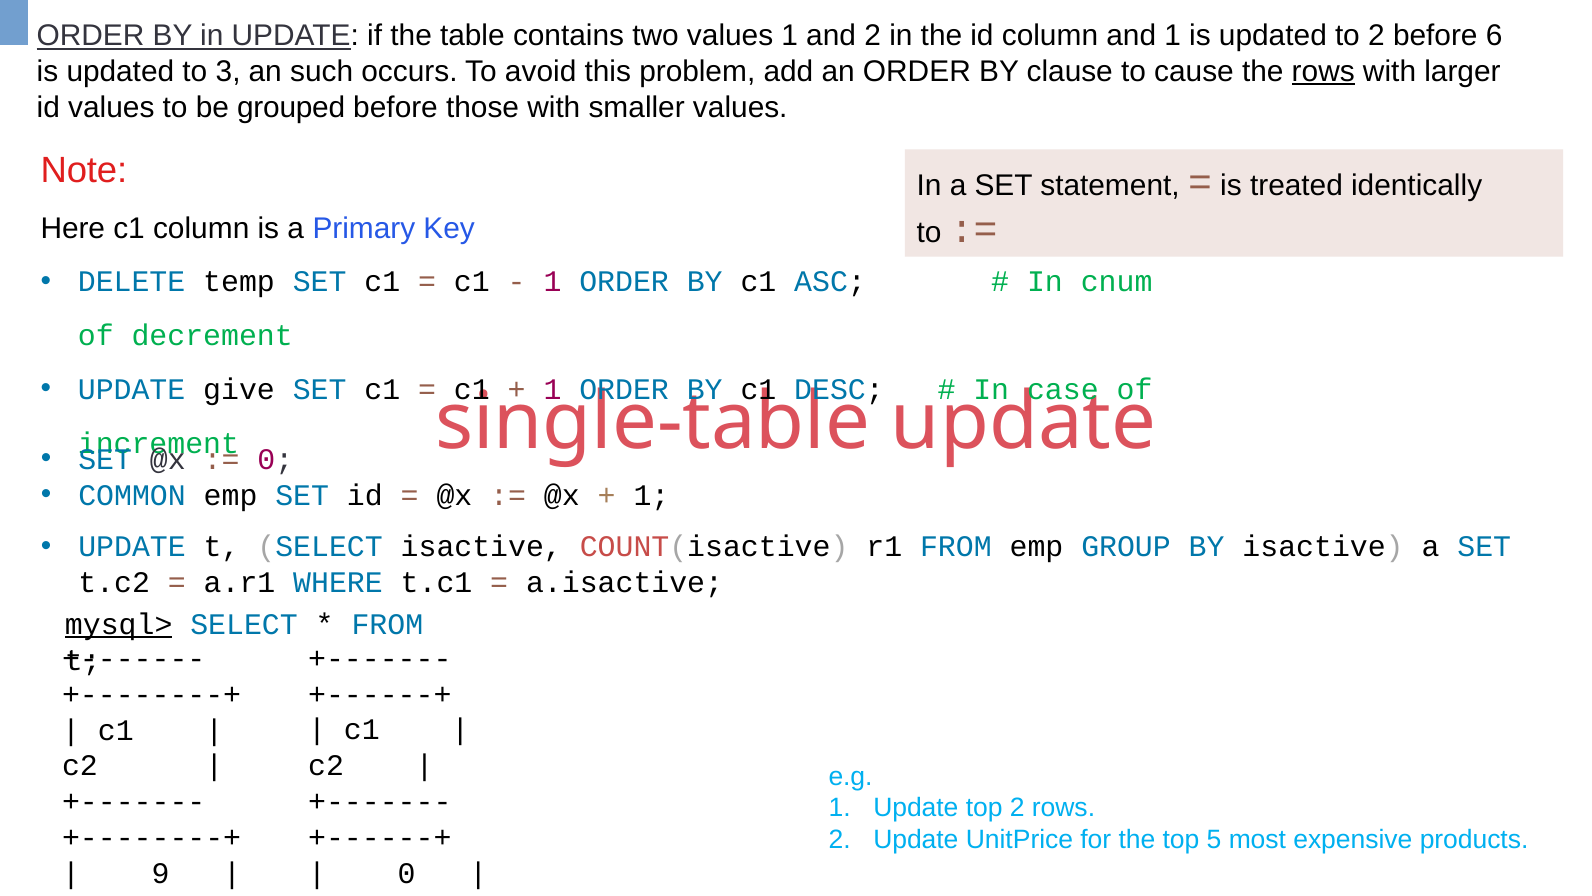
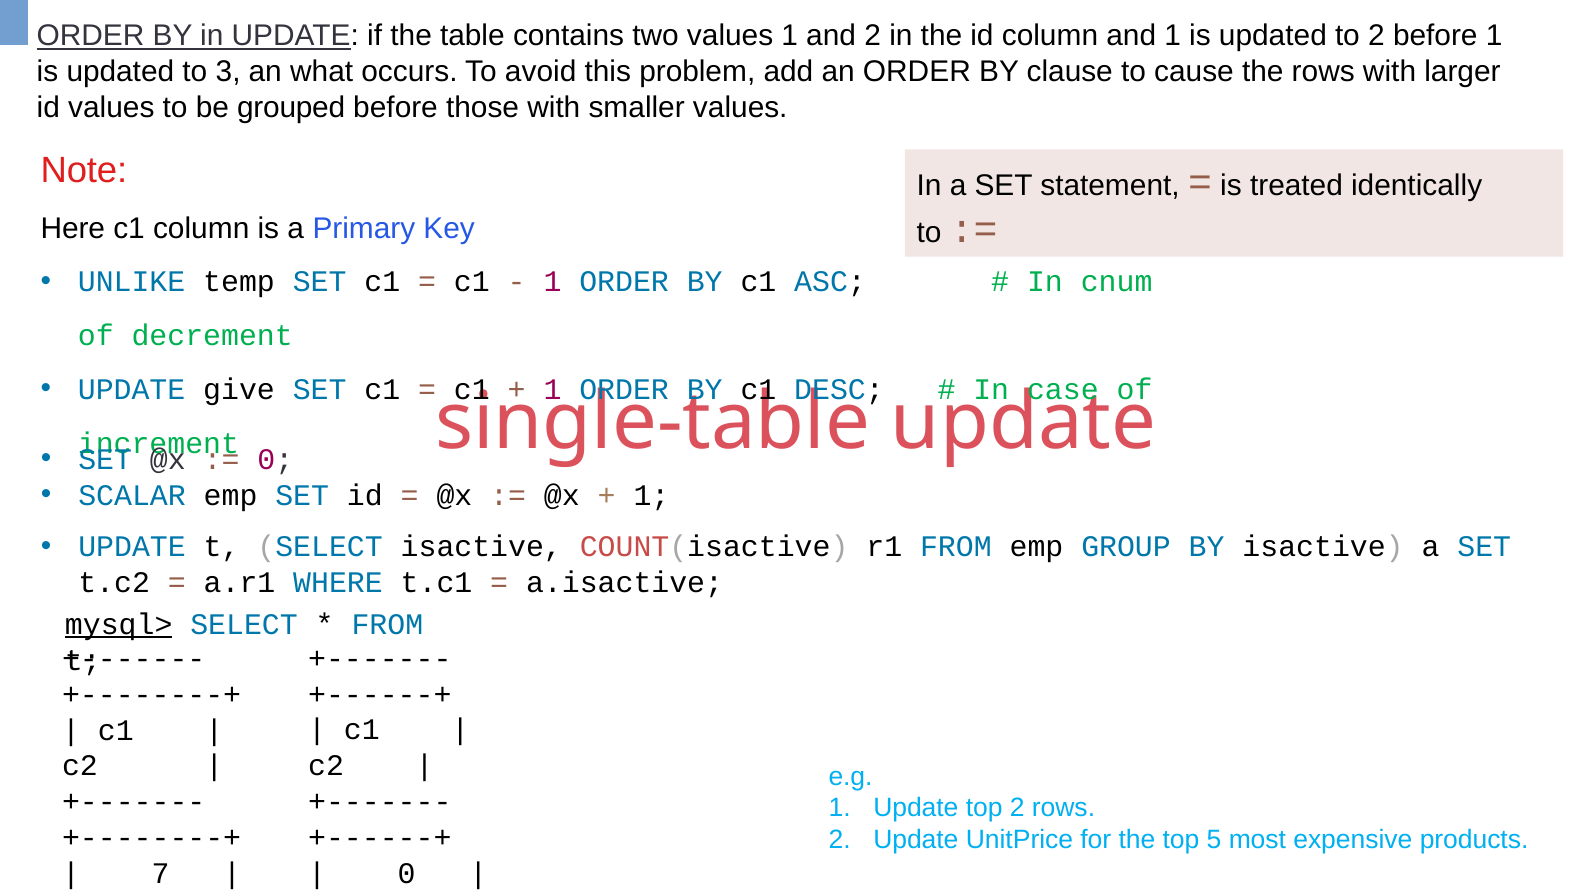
before 6: 6 -> 1 (1494, 36)
such: such -> what (322, 71)
rows underline: present -> none (1323, 71)
DELETE: DELETE -> UNLIKE (132, 282)
COMMON: COMMON -> SCALAR (132, 495)
9: 9 -> 7 (161, 873)
